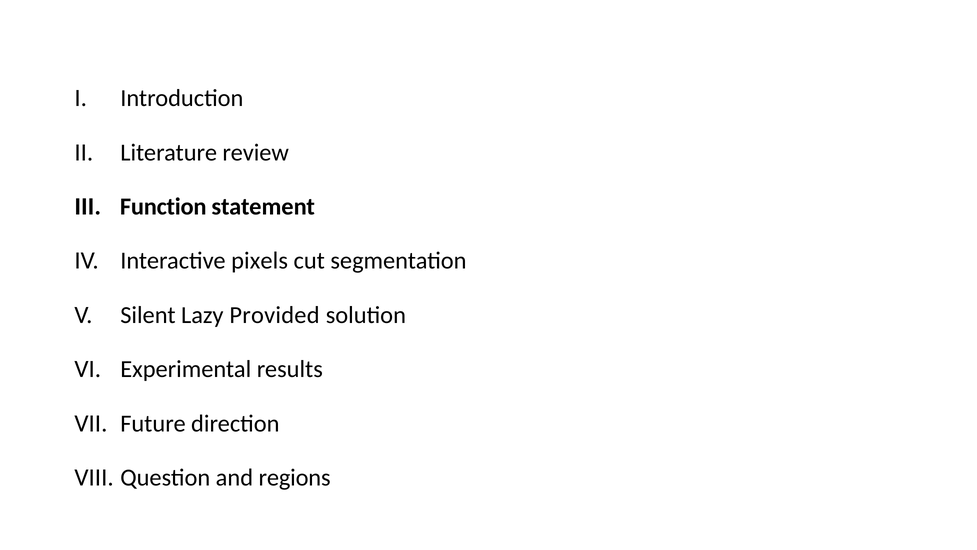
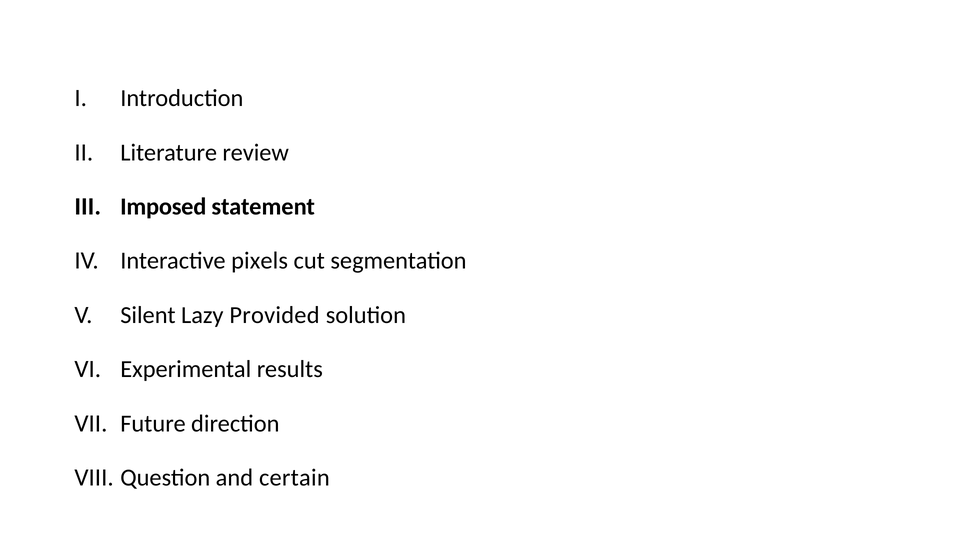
Function: Function -> Imposed (163, 207)
regions: regions -> certain (294, 477)
